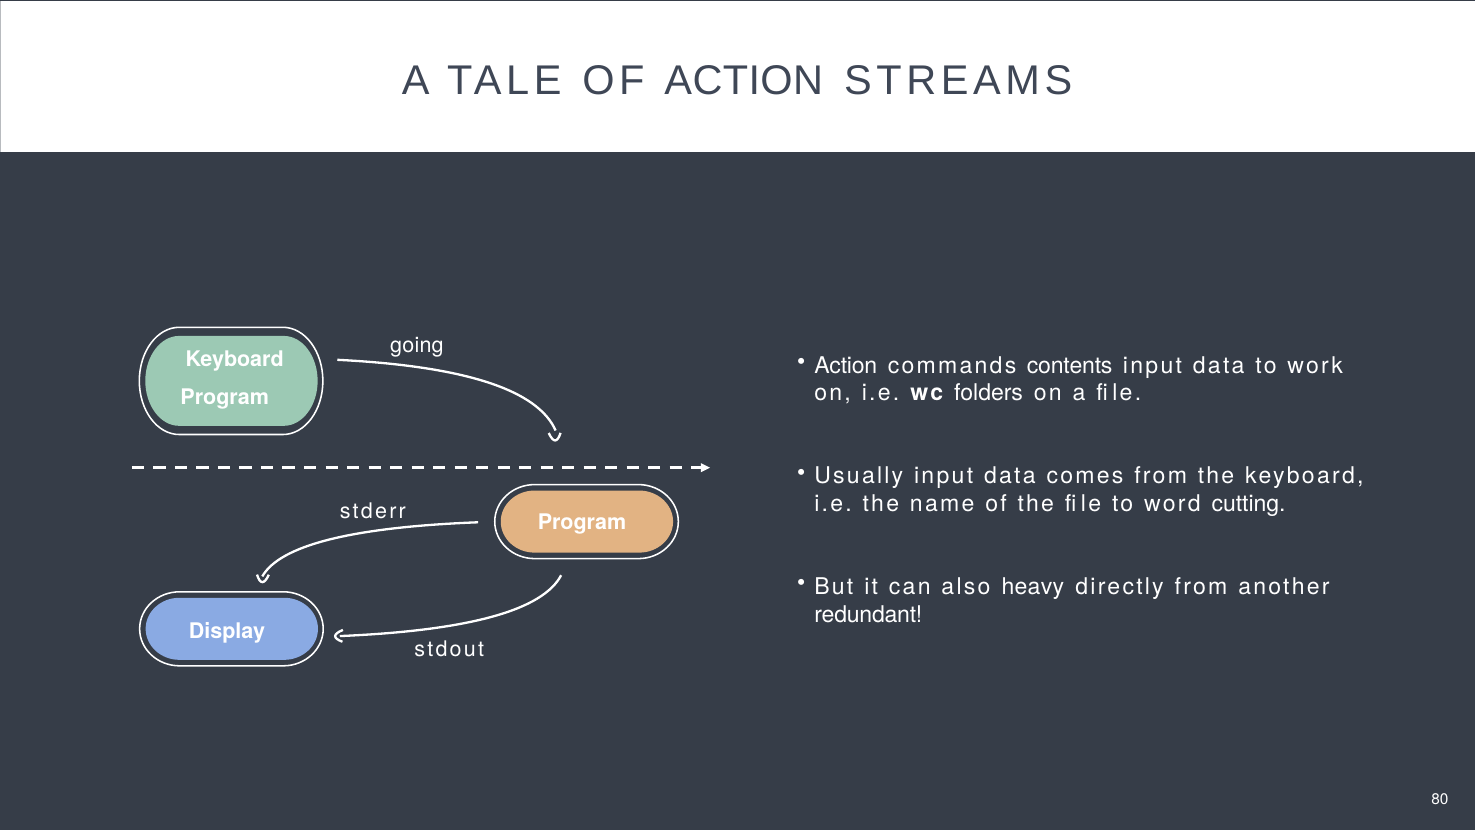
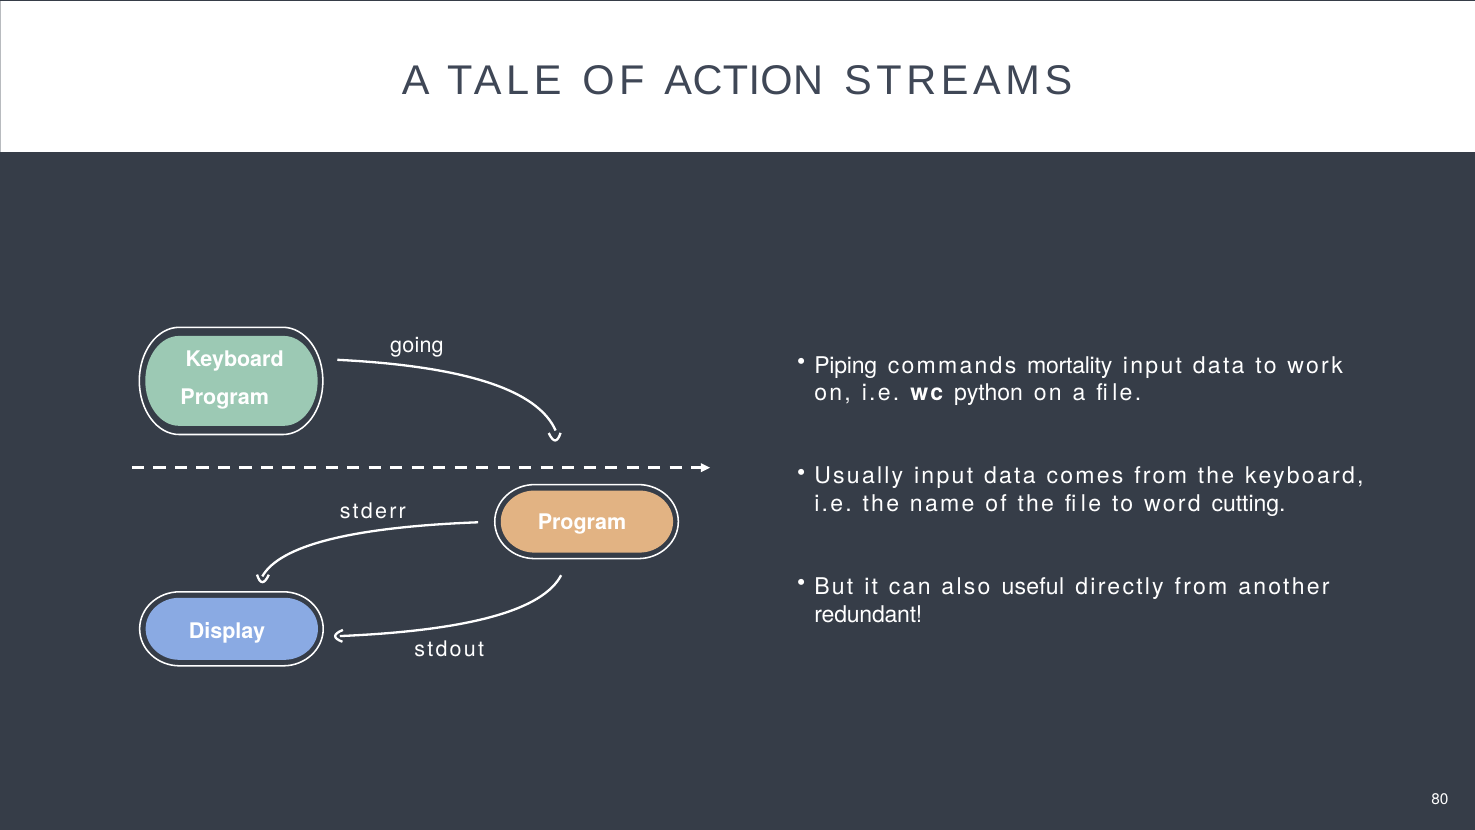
Action: Action -> Piping (846, 366)
contents: contents -> mortality (1070, 366)
folders: folders -> python (989, 393)
heavy: heavy -> useful (1033, 587)
